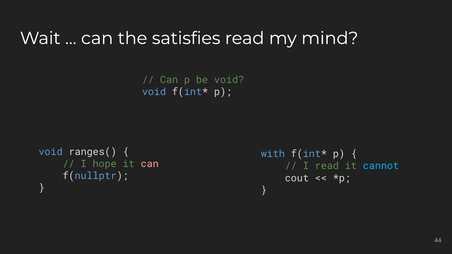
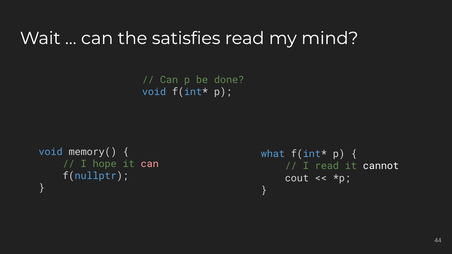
be void: void -> done (229, 80)
ranges(: ranges( -> memory( (93, 152)
with: with -> what (273, 154)
cannot colour: light blue -> white (381, 166)
